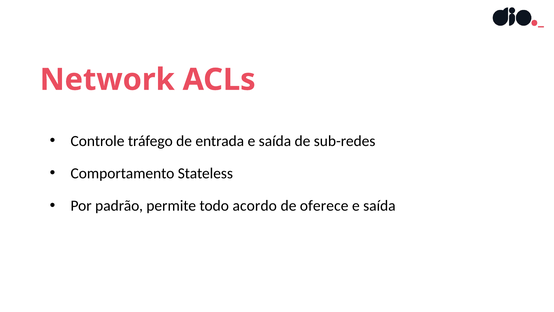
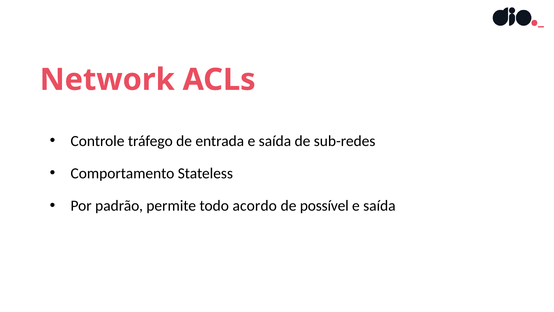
oferece: oferece -> possível (324, 206)
